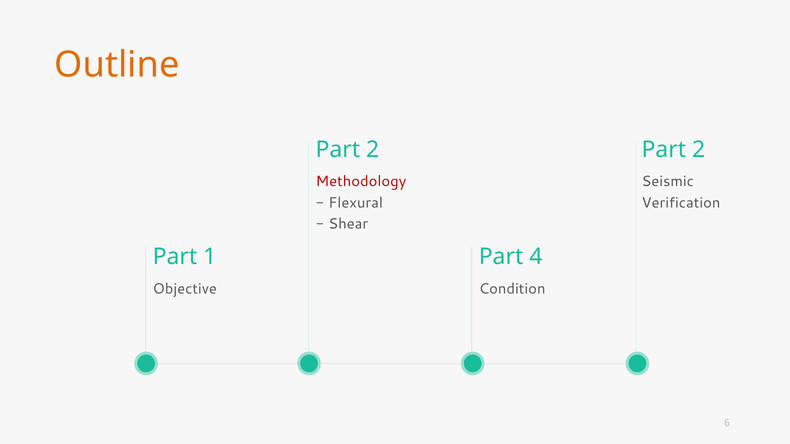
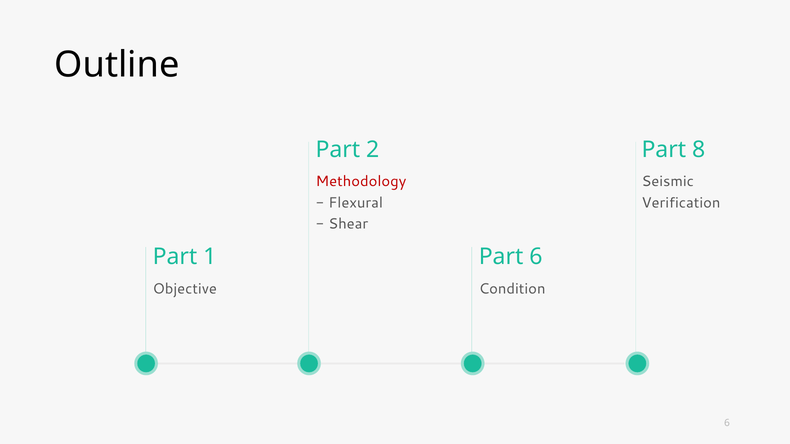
Outline colour: orange -> black (117, 65)
2: 2 -> 8 (699, 150)
Part 4: 4 -> 6 (536, 257)
